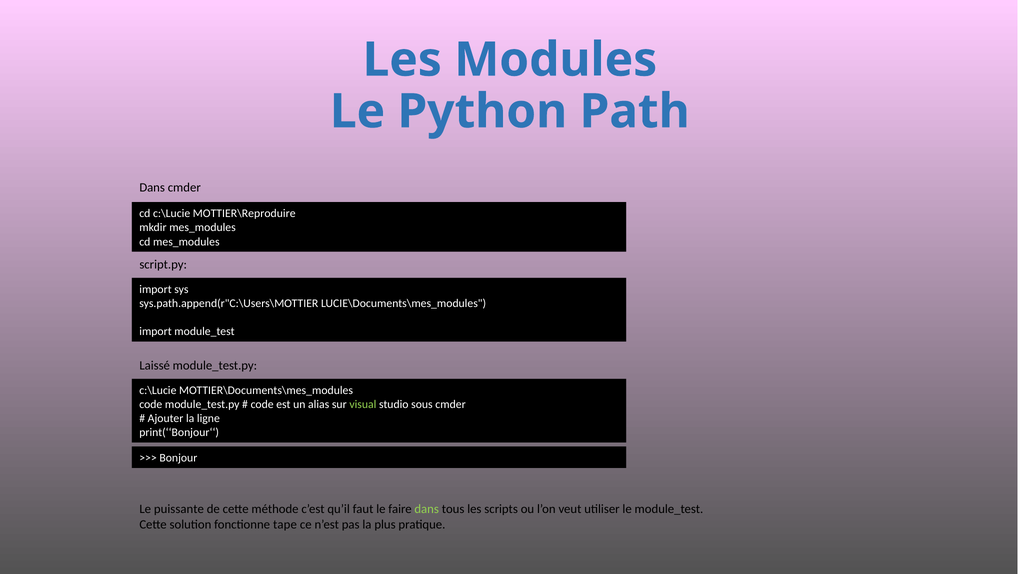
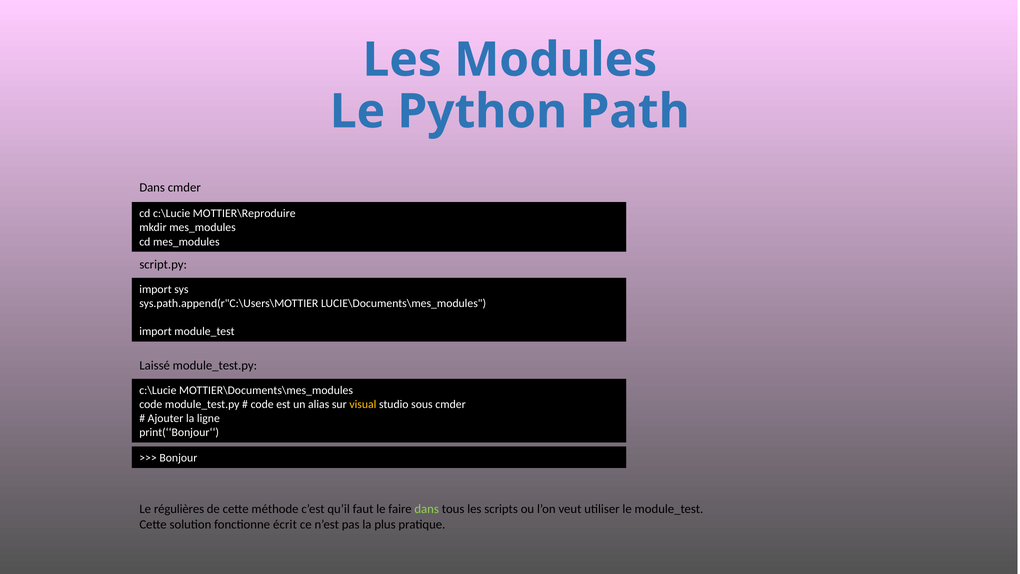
visual colour: light green -> yellow (363, 404)
puissante: puissante -> régulières (179, 509)
tape: tape -> écrit (285, 524)
